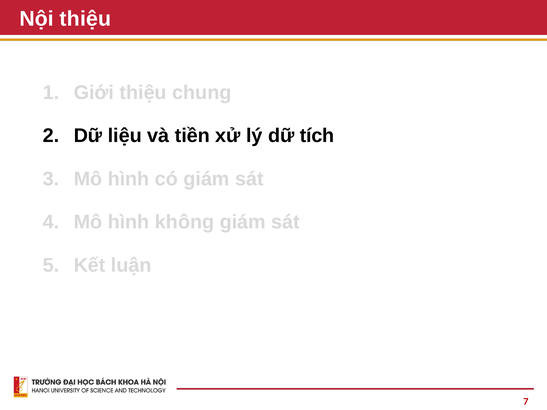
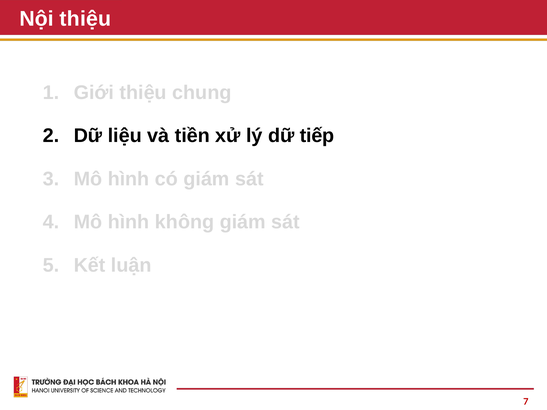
tích: tích -> tiếp (317, 136)
